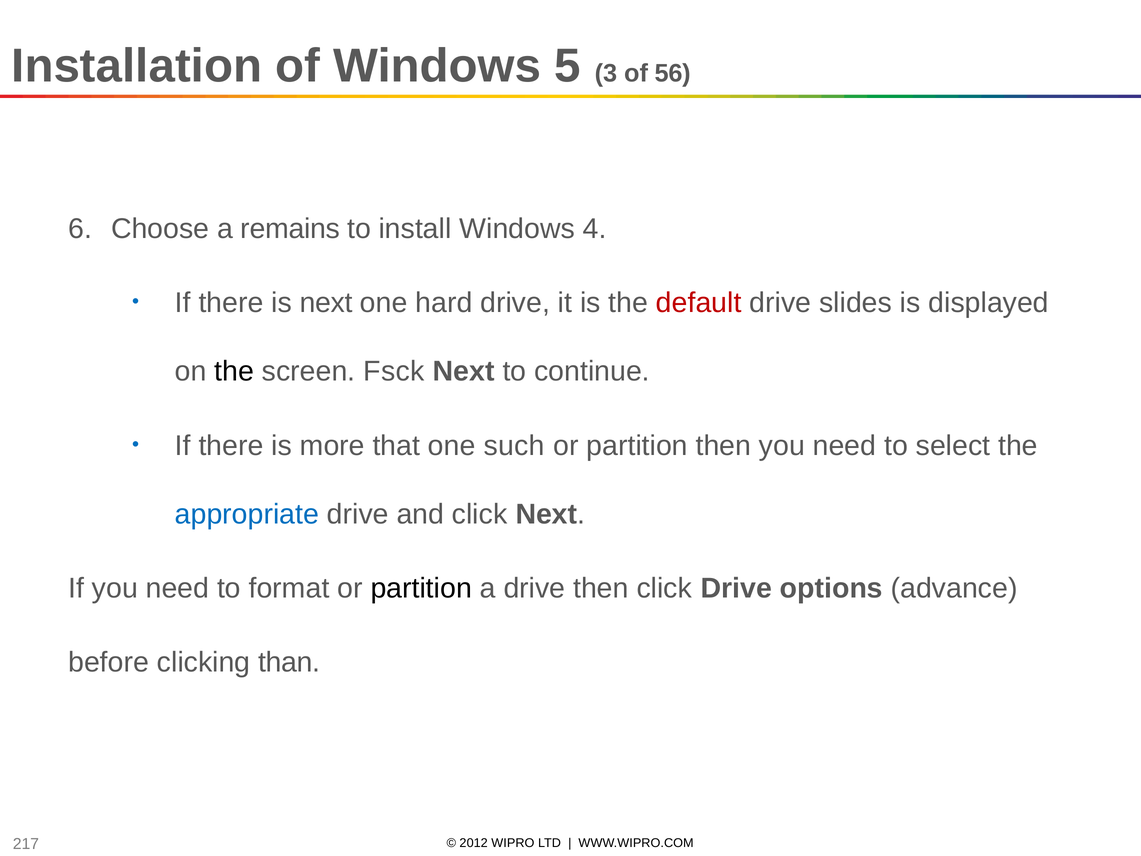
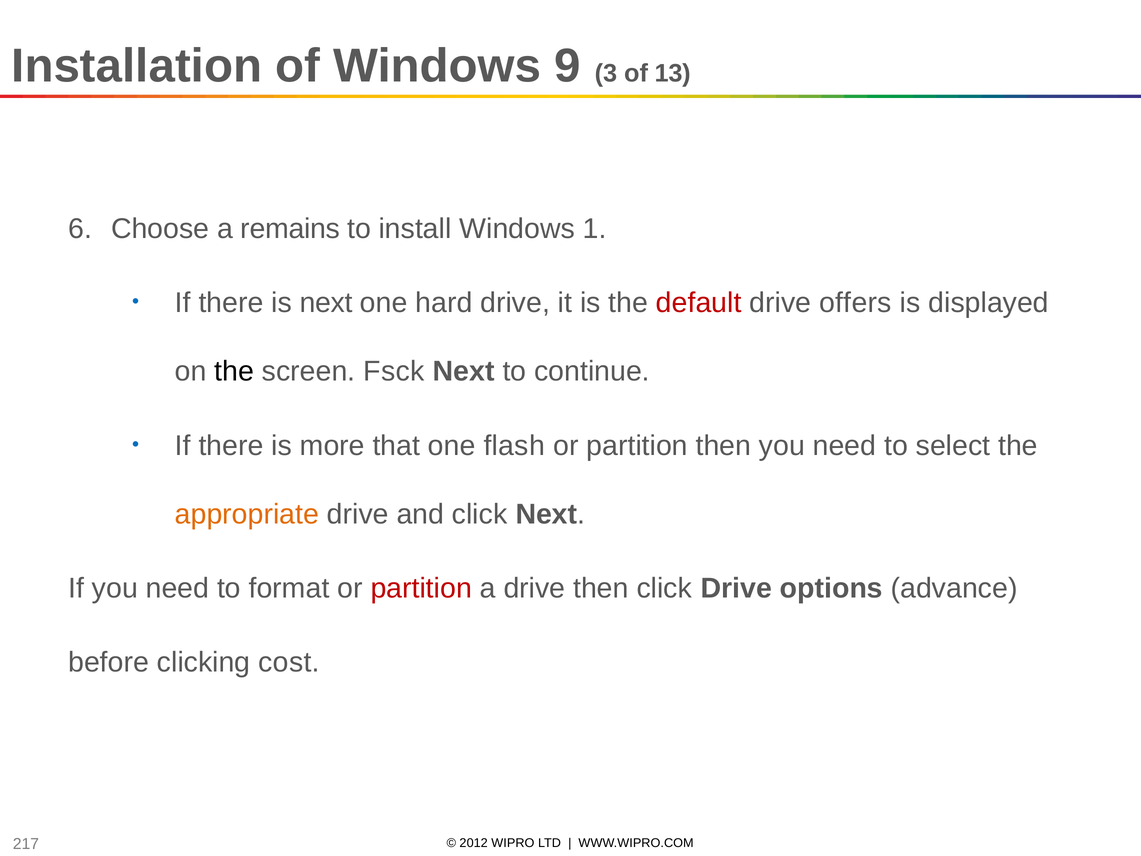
5: 5 -> 9 (568, 66)
56: 56 -> 13 (673, 73)
4: 4 -> 1 (595, 229)
slides: slides -> offers (855, 303)
such: such -> flash (514, 446)
appropriate colour: blue -> orange (247, 514)
partition colour: black -> red (421, 588)
than: than -> cost (289, 662)
